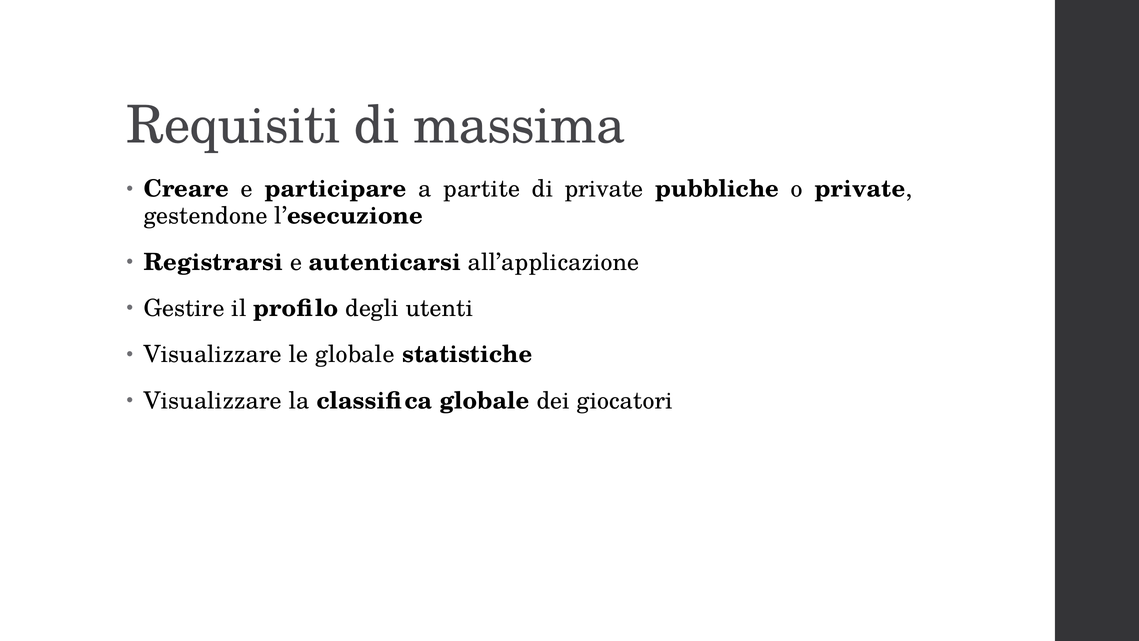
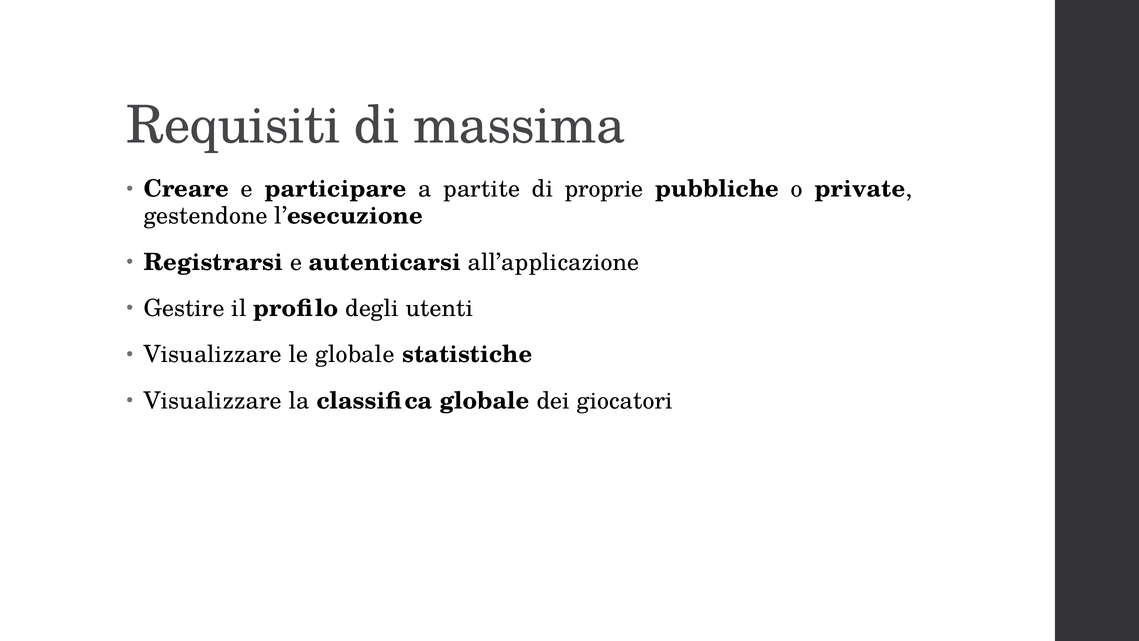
di private: private -> proprie (604, 189)
